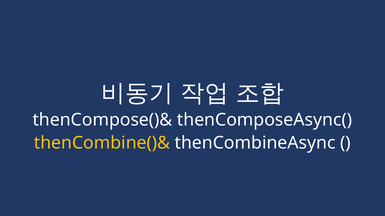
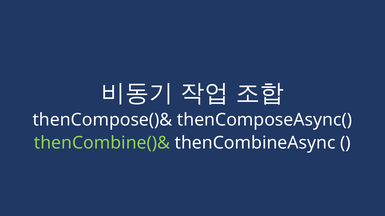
thenCombine()& colour: yellow -> light green (102, 143)
